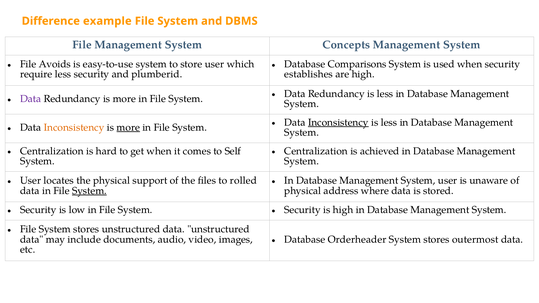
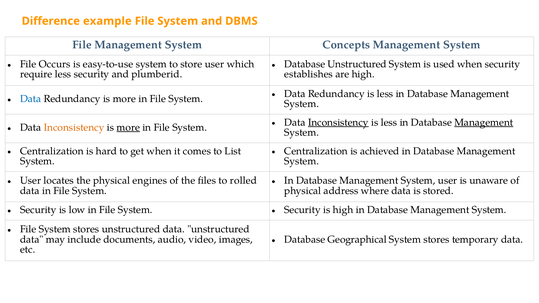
Avoids: Avoids -> Occurs (55, 64)
Database Comparisons: Comparisons -> Unstructured (357, 64)
Data colour: purple -> blue (31, 99)
Management underline: none -> present (484, 122)
Self: Self -> List (233, 151)
support: support -> engines (150, 181)
System underline: present -> none (89, 191)
Orderheader: Orderheader -> Geographical (357, 240)
outermost: outermost -> temporary (475, 240)
